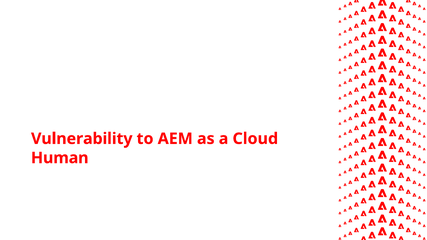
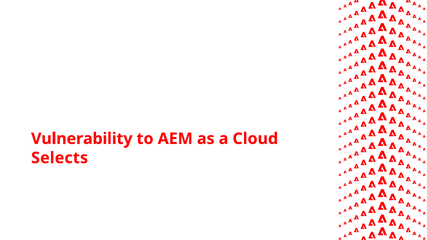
Human: Human -> Selects (60, 158)
